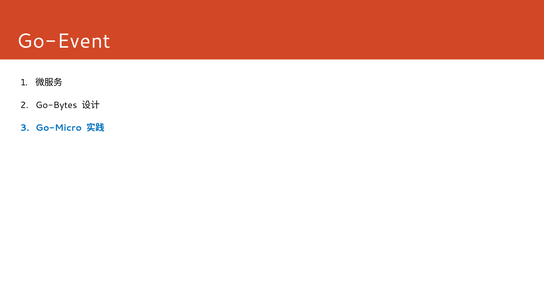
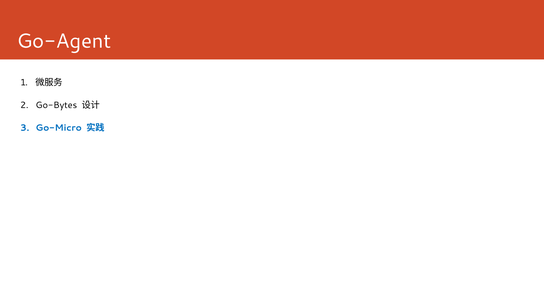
Go-Event: Go-Event -> Go-Agent (64, 41)
